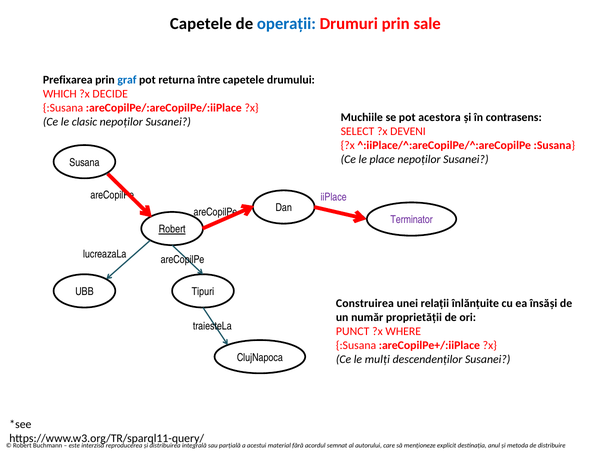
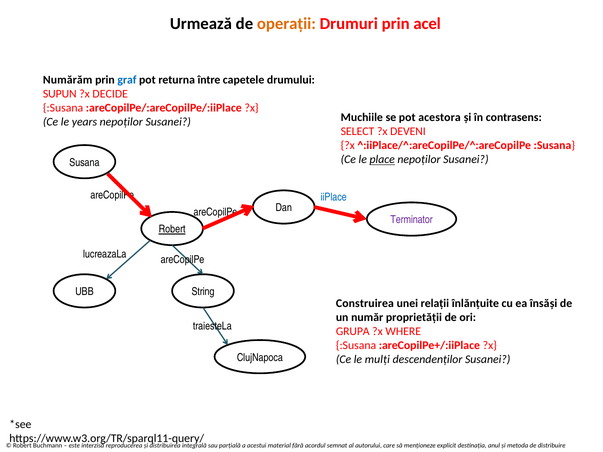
Capetele: Capetele -> Urmează (201, 24)
operații colour: blue -> orange (286, 24)
sale: sale -> acel (427, 24)
Prefixarea: Prefixarea -> Numărăm (68, 80)
WHICH: WHICH -> SUPUN (60, 94)
clasic: clasic -> years (84, 122)
place underline: none -> present (382, 160)
iiPlace colour: purple -> blue (334, 197)
Tipuri: Tipuri -> String (203, 292)
PUNCT: PUNCT -> GRUPA (353, 331)
